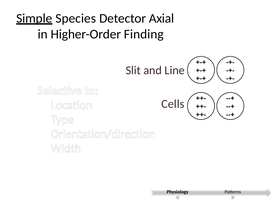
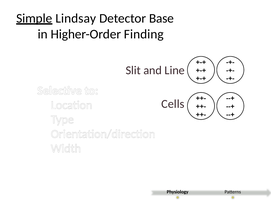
Species: Species -> Lindsay (76, 18)
Axial: Axial -> Base (161, 18)
